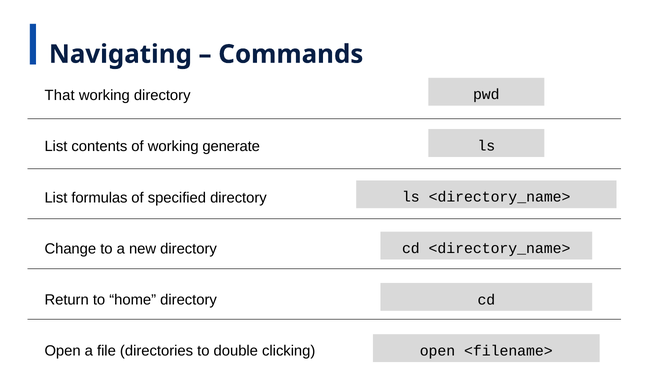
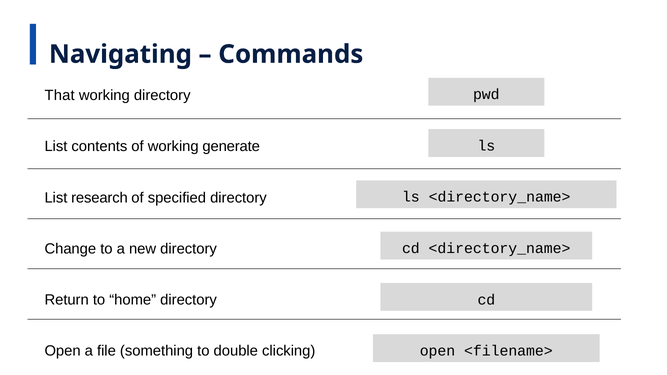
formulas: formulas -> research (99, 198)
directories: directories -> something (157, 351)
